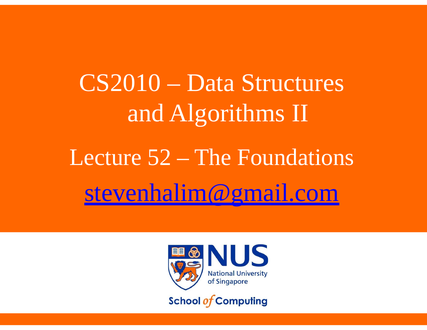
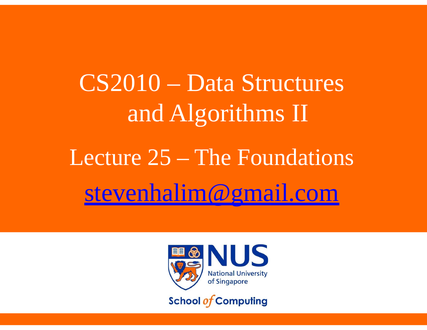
52: 52 -> 25 (159, 157)
